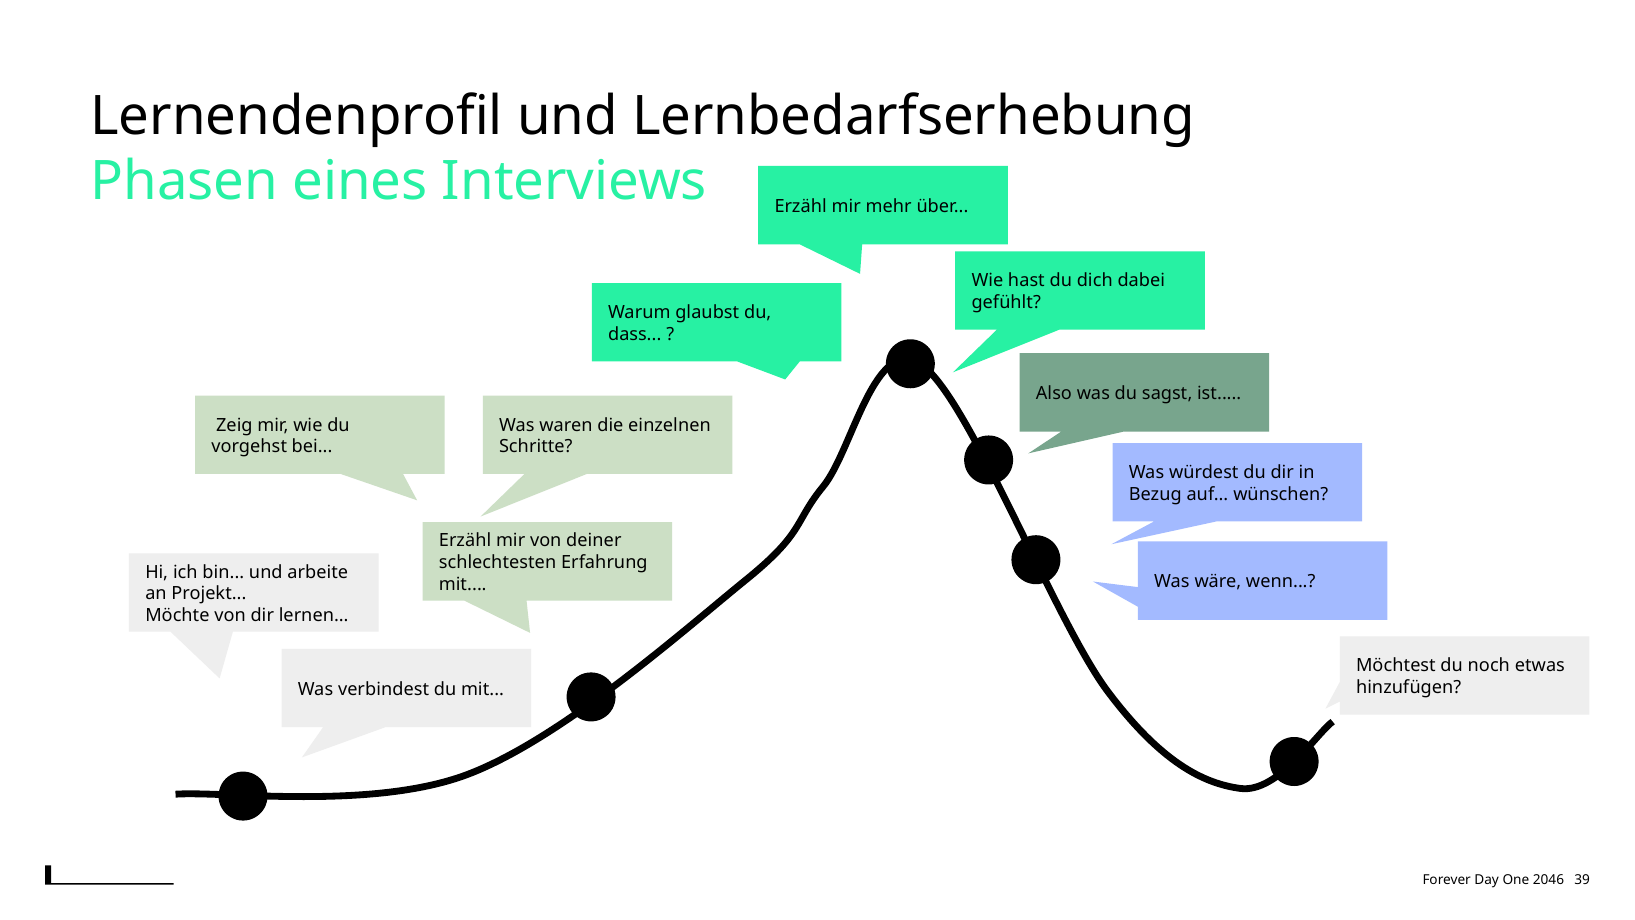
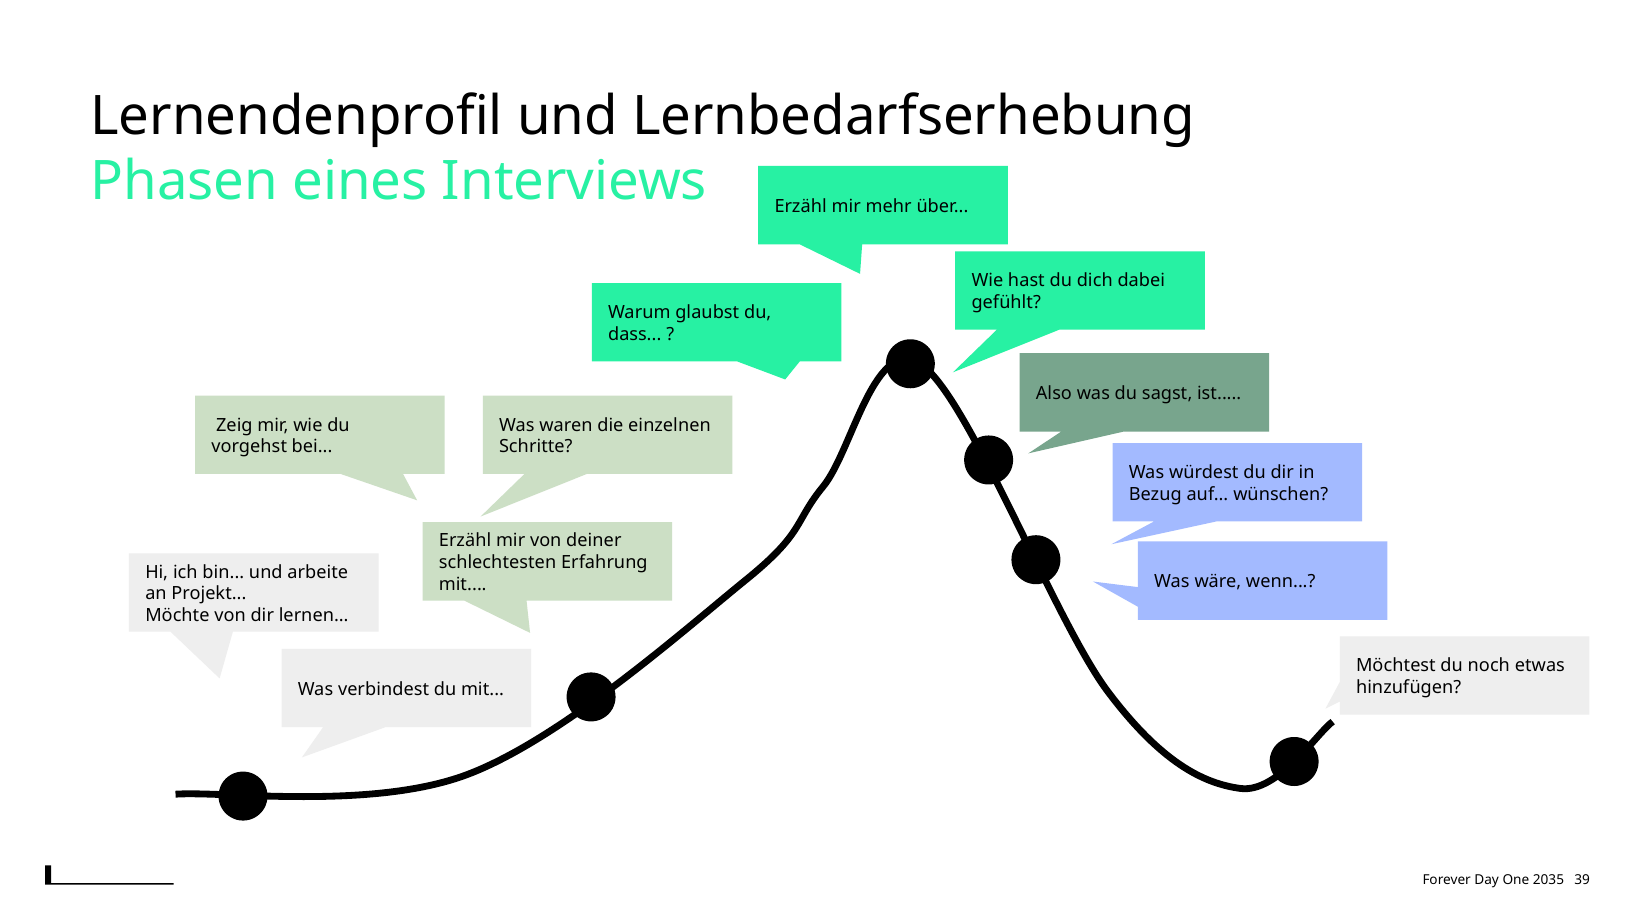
2046: 2046 -> 2035 (1548, 880)
